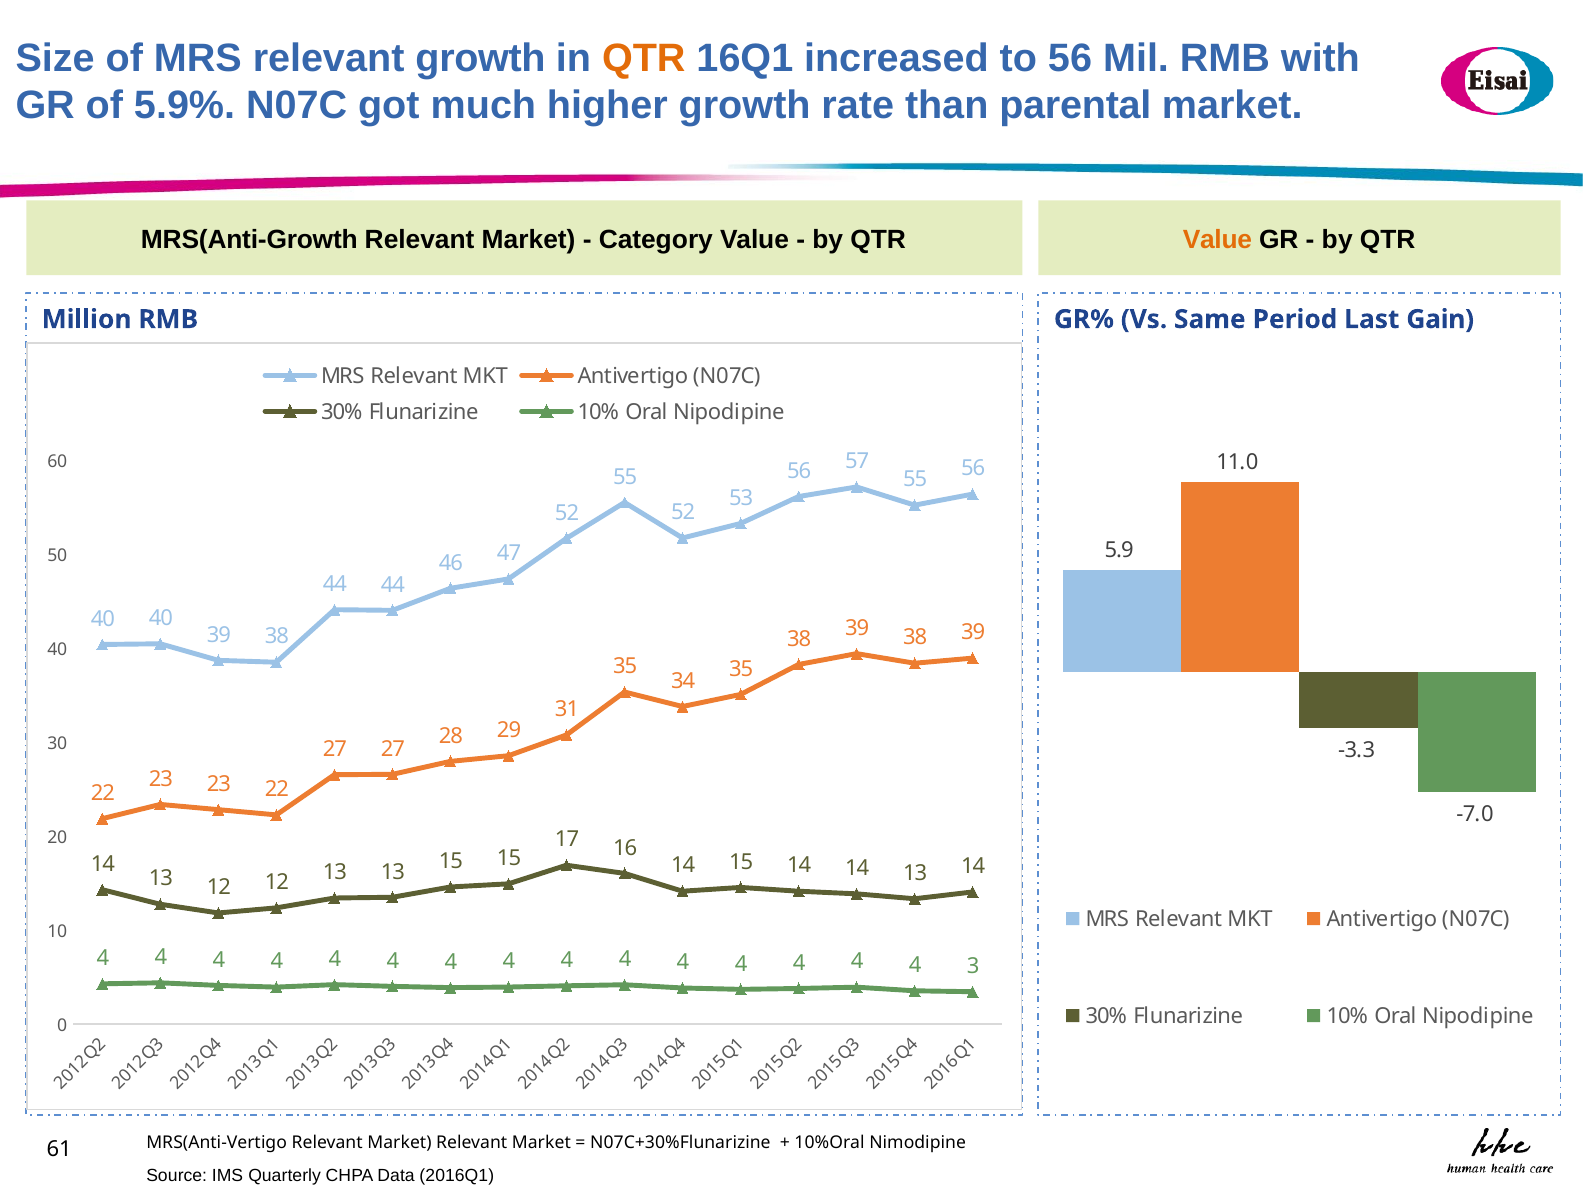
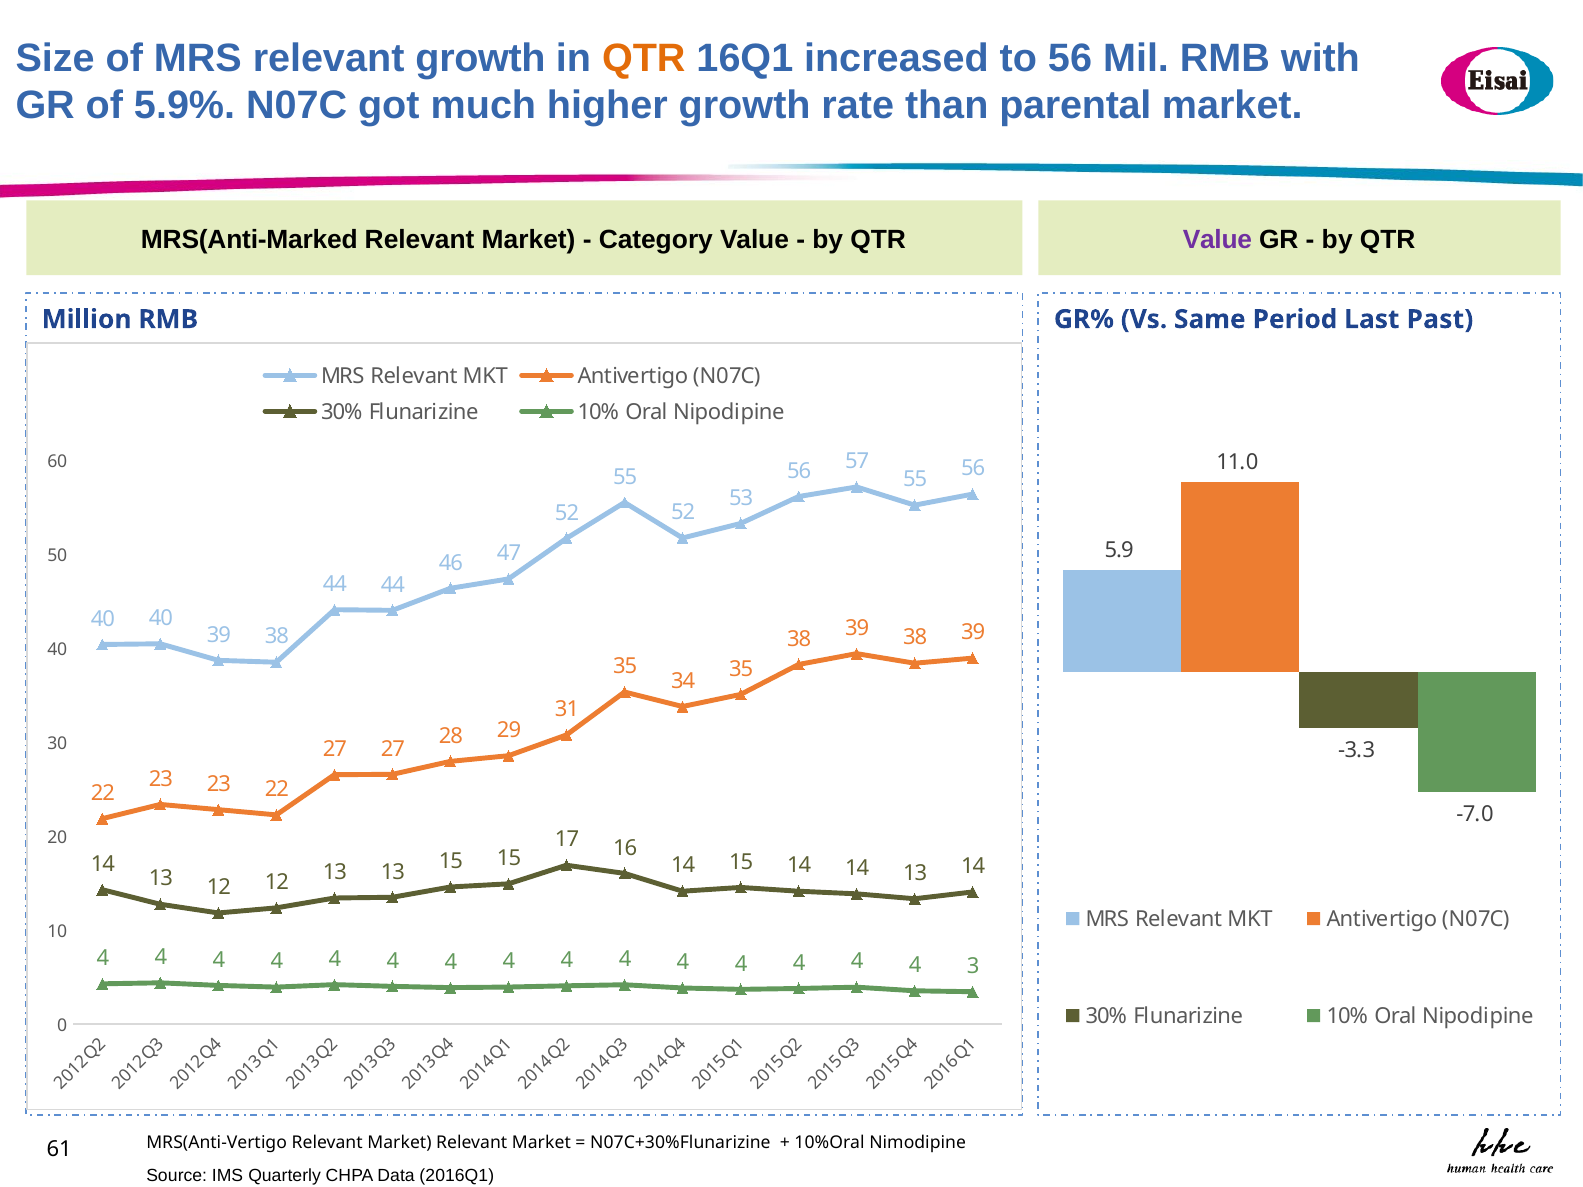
MRS(Anti-Growth: MRS(Anti-Growth -> MRS(Anti-Marked (249, 240)
Value colour: orange -> purple (1217, 240)
Gain: Gain -> Past (1440, 319)
